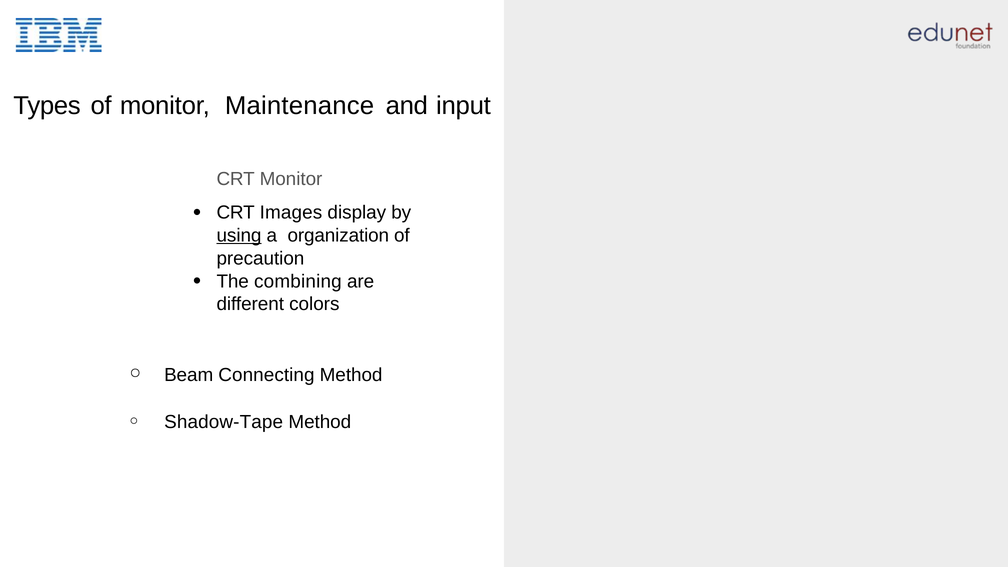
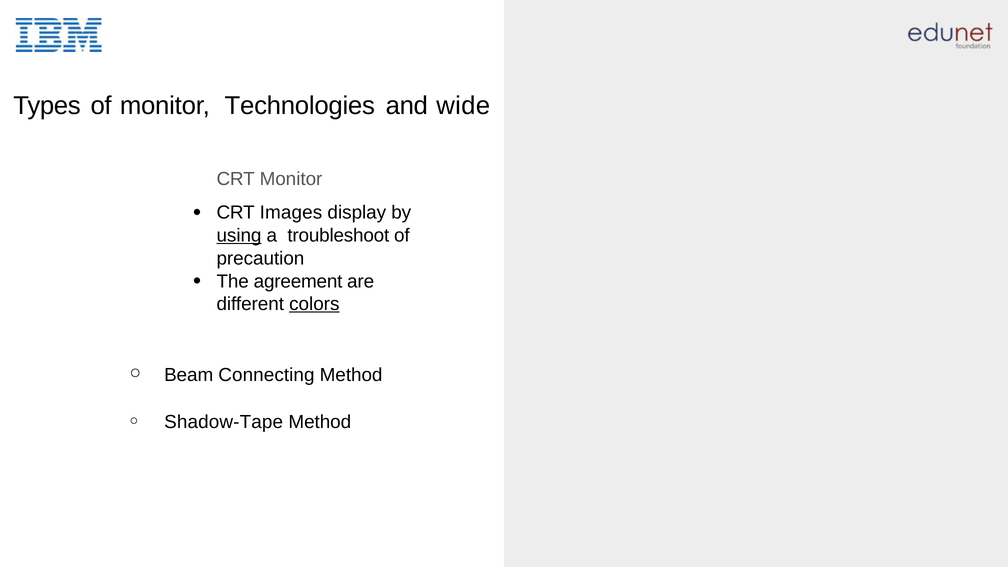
Maintenance: Maintenance -> Technologies (300, 106)
input: input -> wide (463, 106)
organization: organization -> troubleshoot (338, 236)
combining: combining -> agreement (298, 281)
colors underline: none -> present (314, 304)
